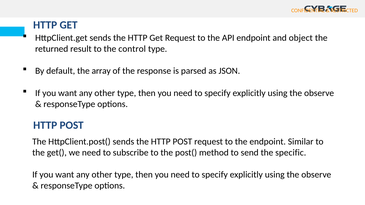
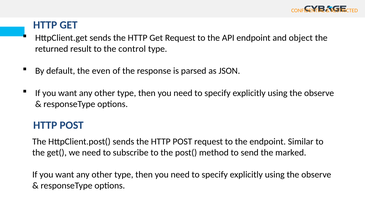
array: array -> even (101, 71)
specific: specific -> marked (291, 153)
